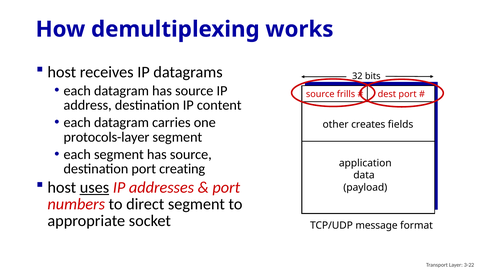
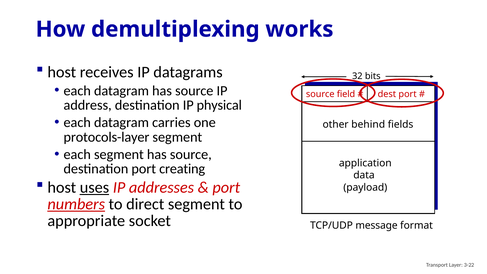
frills: frills -> field (346, 94)
content: content -> physical (219, 105)
creates: creates -> behind (368, 124)
numbers underline: none -> present (76, 204)
